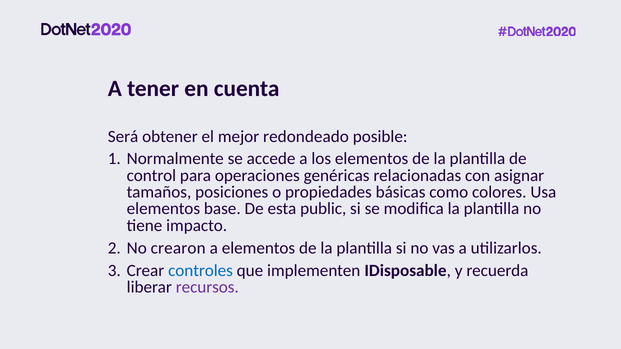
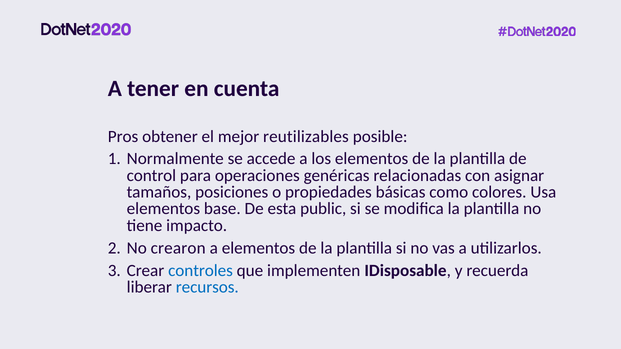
Será: Será -> Pros (123, 136)
redondeado: redondeado -> reutilizables (306, 136)
recursos colour: purple -> blue (207, 287)
